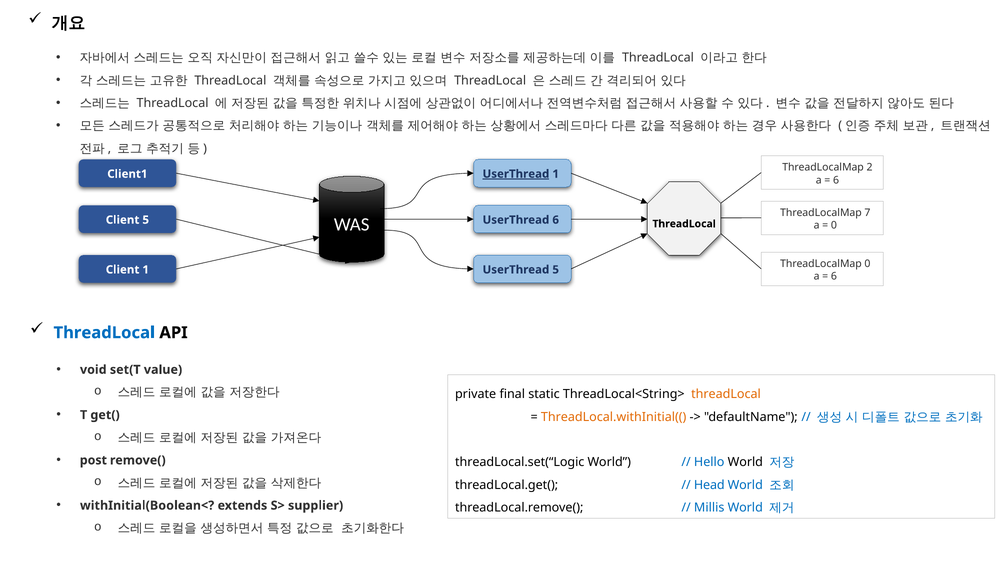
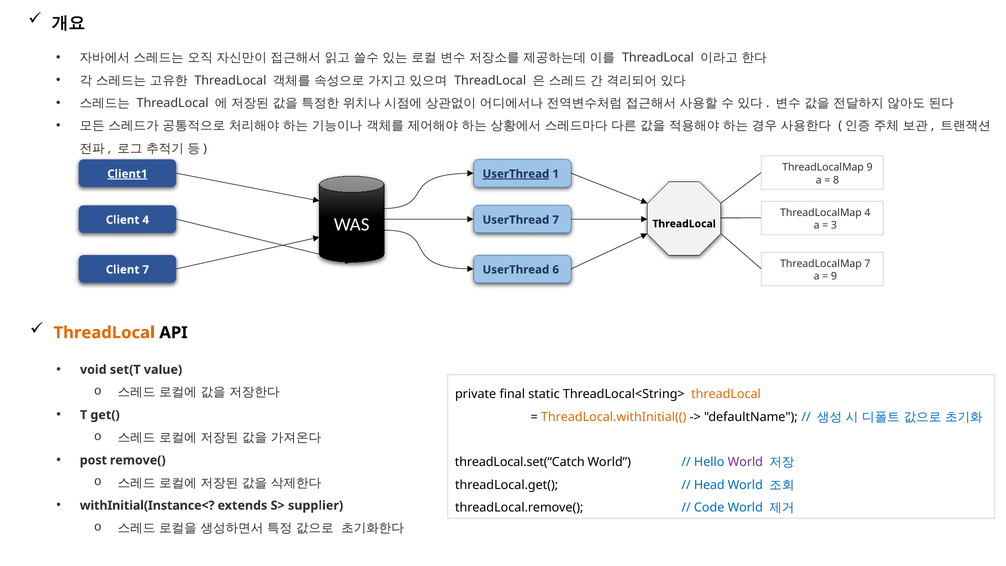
ThreadLocalMap 2: 2 -> 9 (870, 167)
Client1 underline: none -> present (127, 174)
6: 6 -> 8 (836, 180)
ThreadLocalMap 7: 7 -> 4 (867, 213)
Client 5: 5 -> 4 (146, 220)
UserThread 6: 6 -> 7 (556, 220)
0: 0 -> 3 (834, 225)
ThreadLocalMap 0: 0 -> 7 (867, 264)
Client 1: 1 -> 7 (146, 270)
UserThread 5: 5 -> 6 (556, 270)
6: 6 -> 9 (834, 276)
ThreadLocal colour: blue -> orange (104, 333)
threadLocal.set(“Logic: threadLocal.set(“Logic -> threadLocal.set(“Catch (520, 462)
World colour: black -> purple (745, 462)
withInitial(Boolean<: withInitial(Boolean< -> withInitial(Instance< (147, 505)
Millis: Millis -> Code (709, 507)
